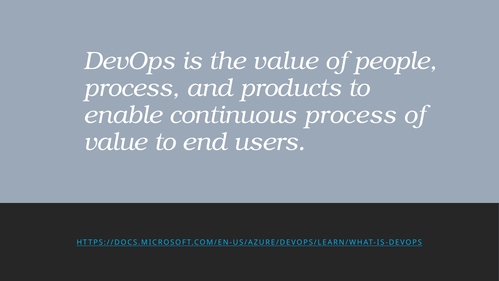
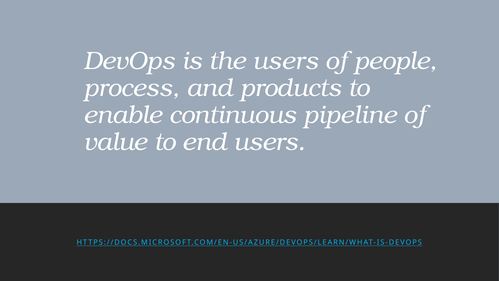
the value: value -> users (285, 61)
continuous process: process -> pipeline (350, 115)
